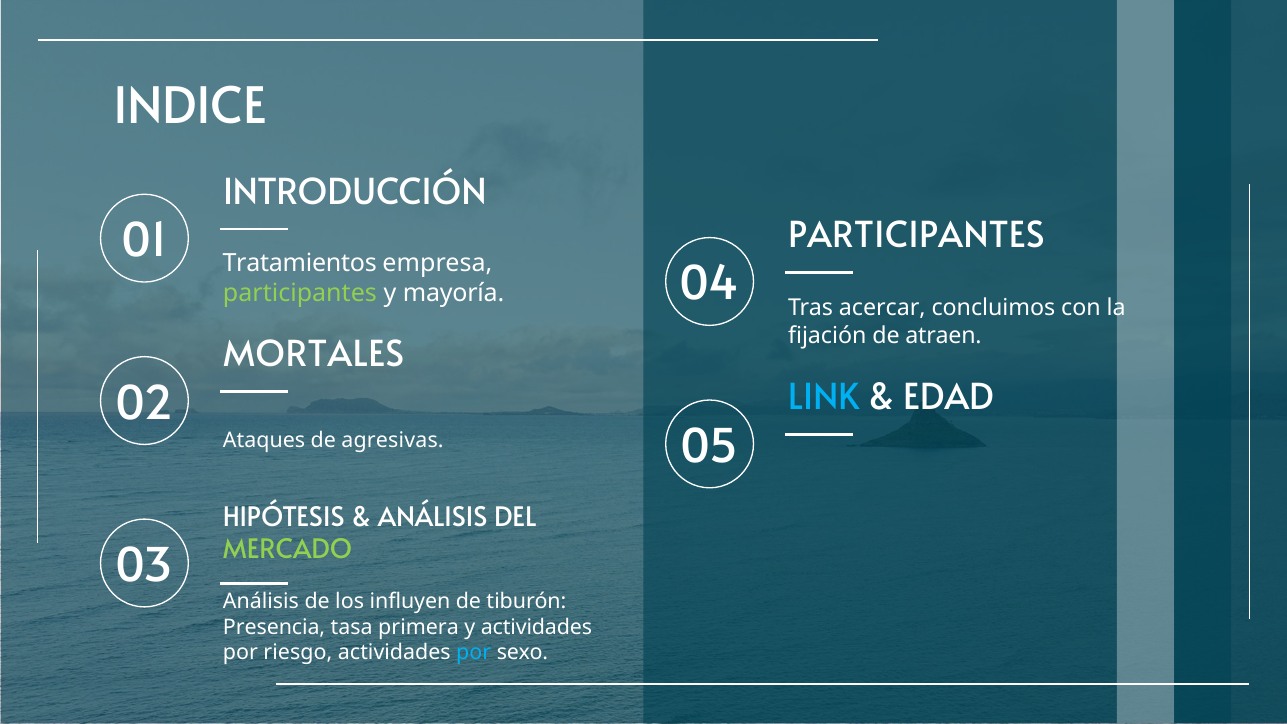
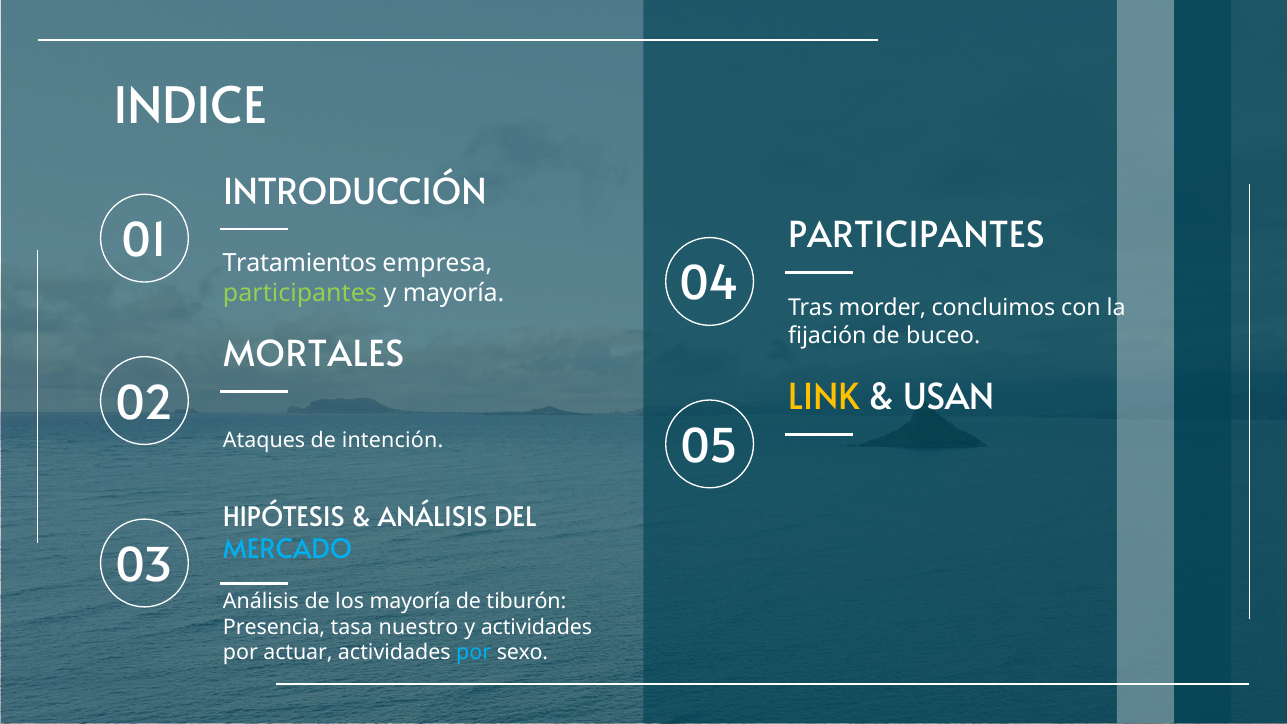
acercar: acercar -> morder (882, 308)
atraen: atraen -> buceo (943, 336)
LINK colour: light blue -> yellow (824, 398)
EDAD: EDAD -> USAN (949, 398)
agresivas: agresivas -> intención (393, 441)
MERCADO colour: light green -> light blue (288, 550)
los influyen: influyen -> mayoría (410, 601)
primera: primera -> nuestro (418, 627)
riesgo: riesgo -> actuar (298, 653)
